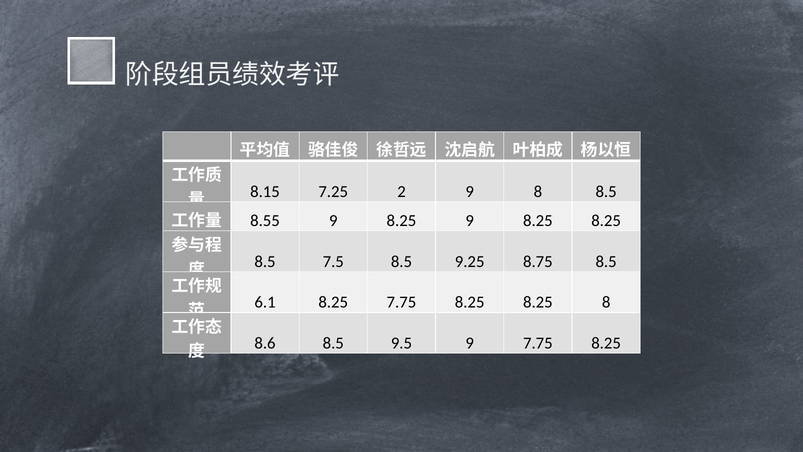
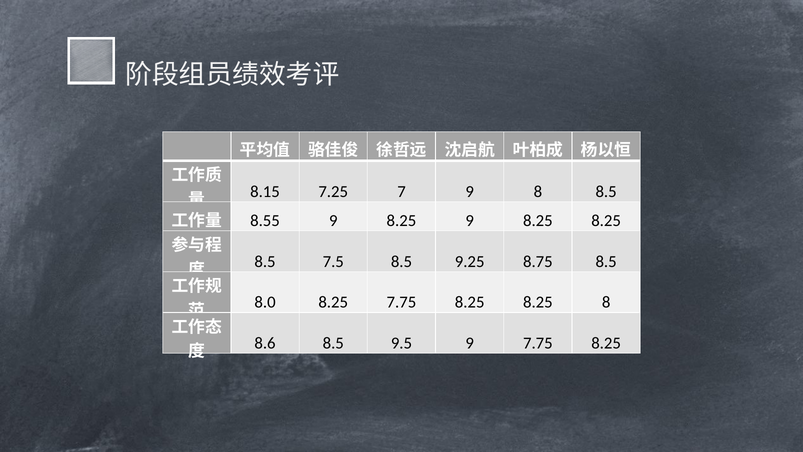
2: 2 -> 7 (402, 191)
6.1: 6.1 -> 8.0 (265, 302)
